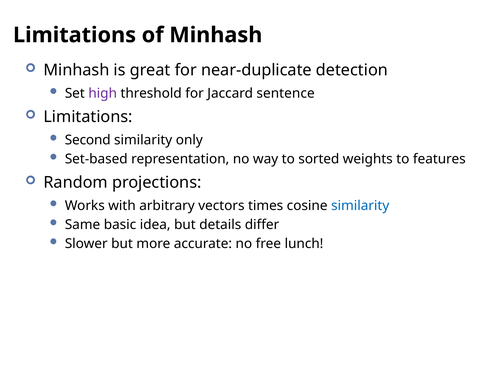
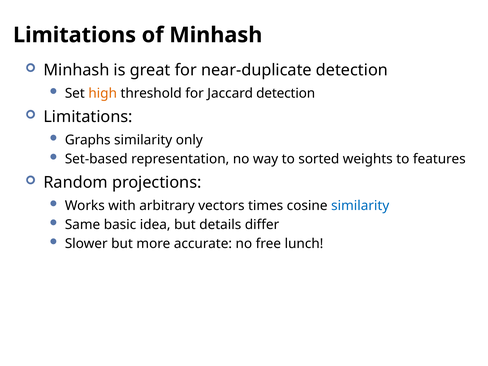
high colour: purple -> orange (103, 93)
Jaccard sentence: sentence -> detection (286, 93)
Second: Second -> Graphs (88, 140)
